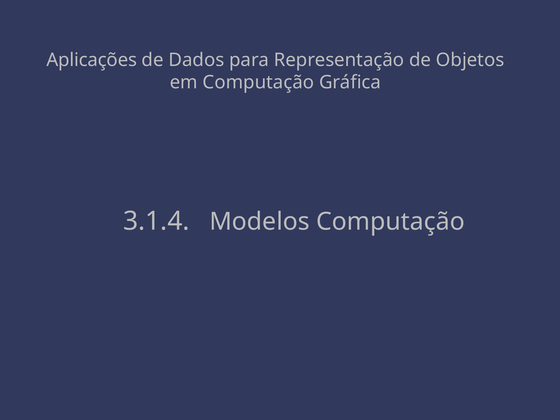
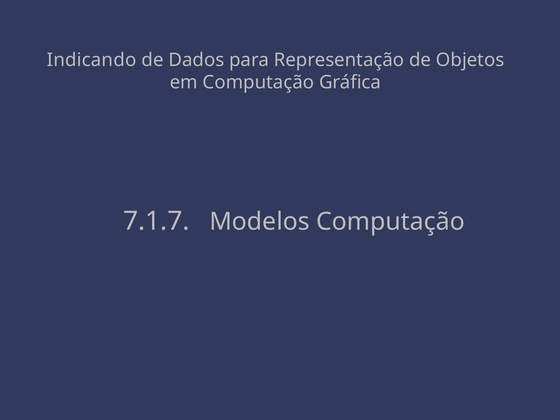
Aplicações: Aplicações -> Indicando (92, 60)
3.1.4: 3.1.4 -> 7.1.7 (156, 221)
